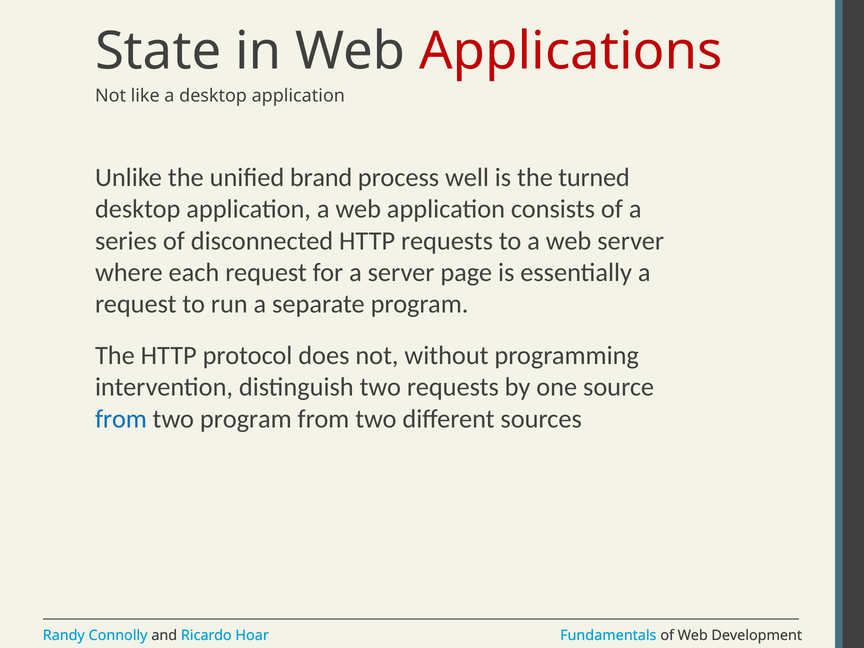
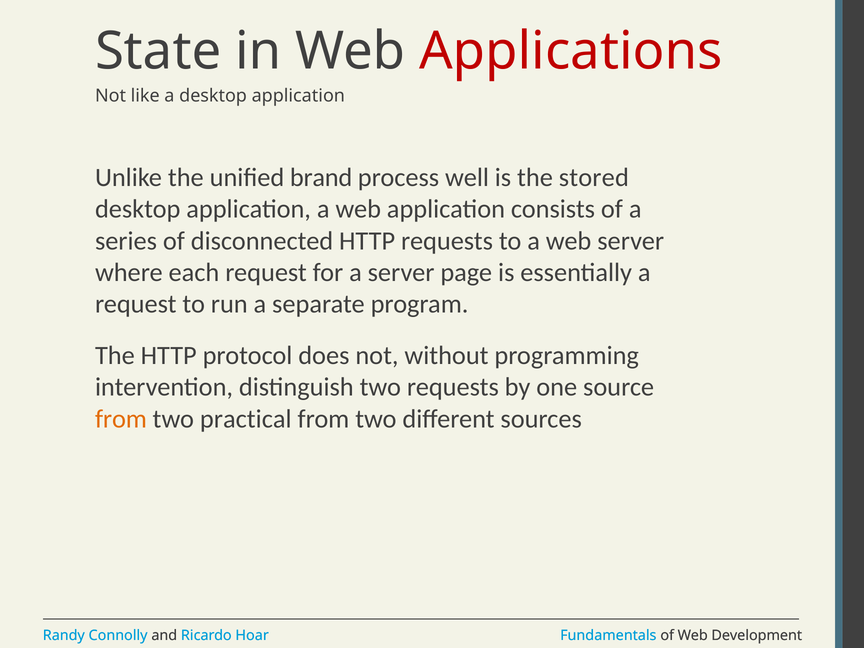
turned: turned -> stored (594, 178)
from colour: blue -> orange (121, 419)
two program: program -> practical (246, 419)
